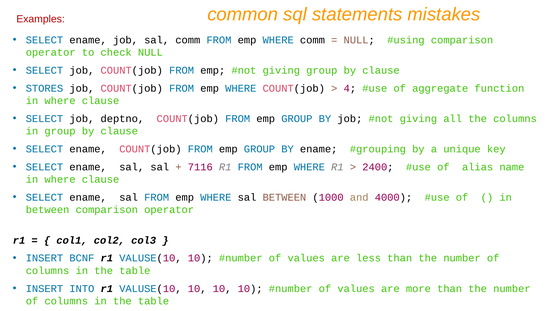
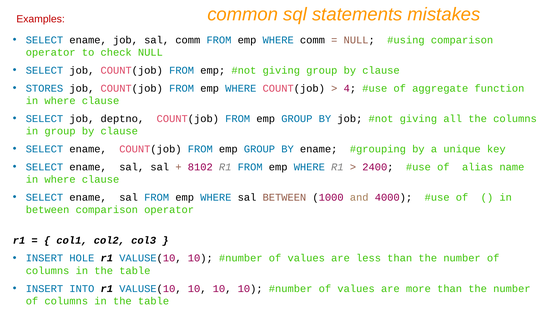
7116: 7116 -> 8102 (200, 167)
BCNF: BCNF -> HOLE (82, 259)
